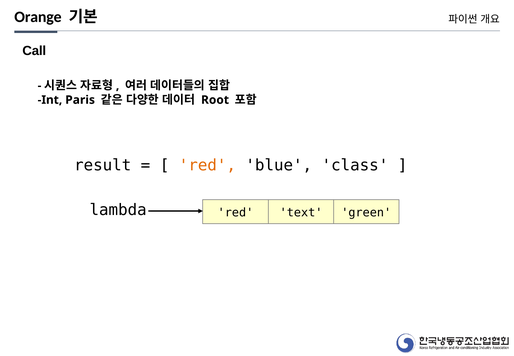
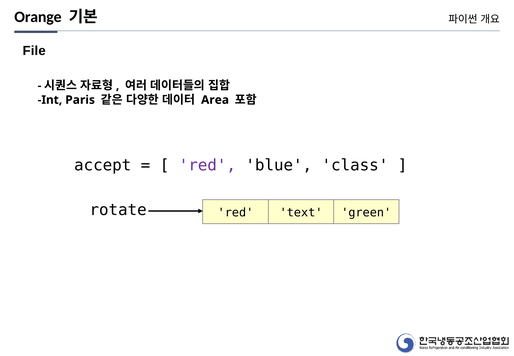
Call: Call -> File (34, 51)
Root: Root -> Area (215, 100)
result: result -> accept (103, 165)
red colour: orange -> purple (207, 165)
lambda: lambda -> rotate (118, 210)
